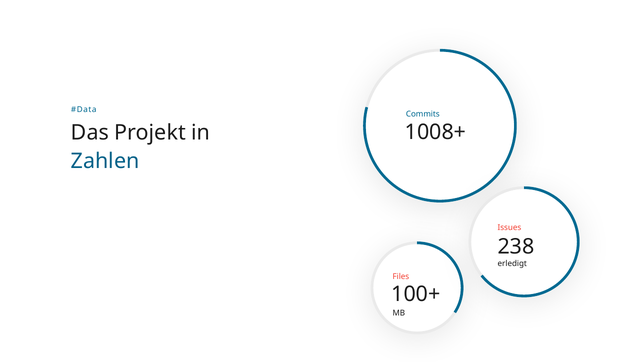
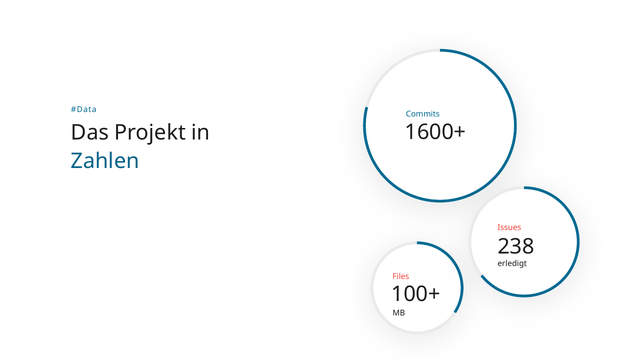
1008+: 1008+ -> 1600+ (435, 132)
